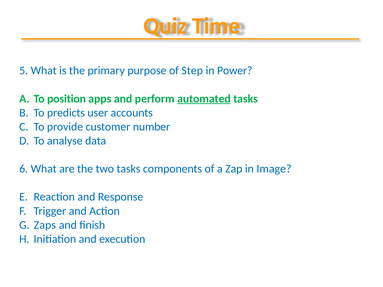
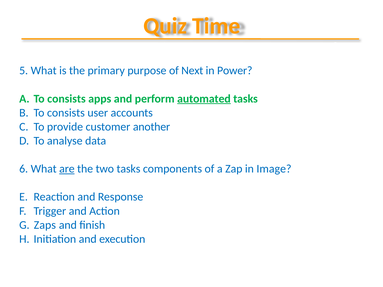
Step: Step -> Next (192, 71)
A To position: position -> consists (66, 99)
predicts: predicts -> consists (66, 113)
number: number -> another (152, 127)
are underline: none -> present (67, 169)
